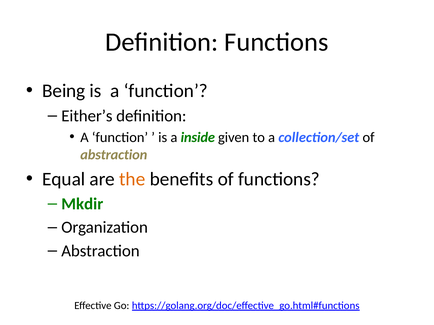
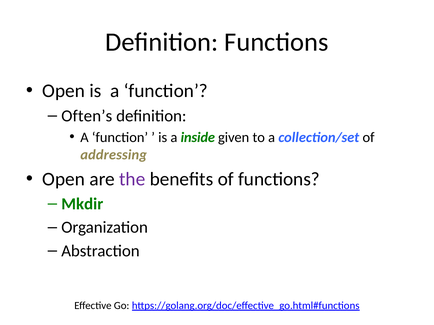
Being: Being -> Open (64, 91)
Either’s: Either’s -> Often’s (87, 116)
abstraction: abstraction -> addressing (114, 155)
Equal: Equal -> Open (64, 179)
the colour: orange -> purple (132, 179)
